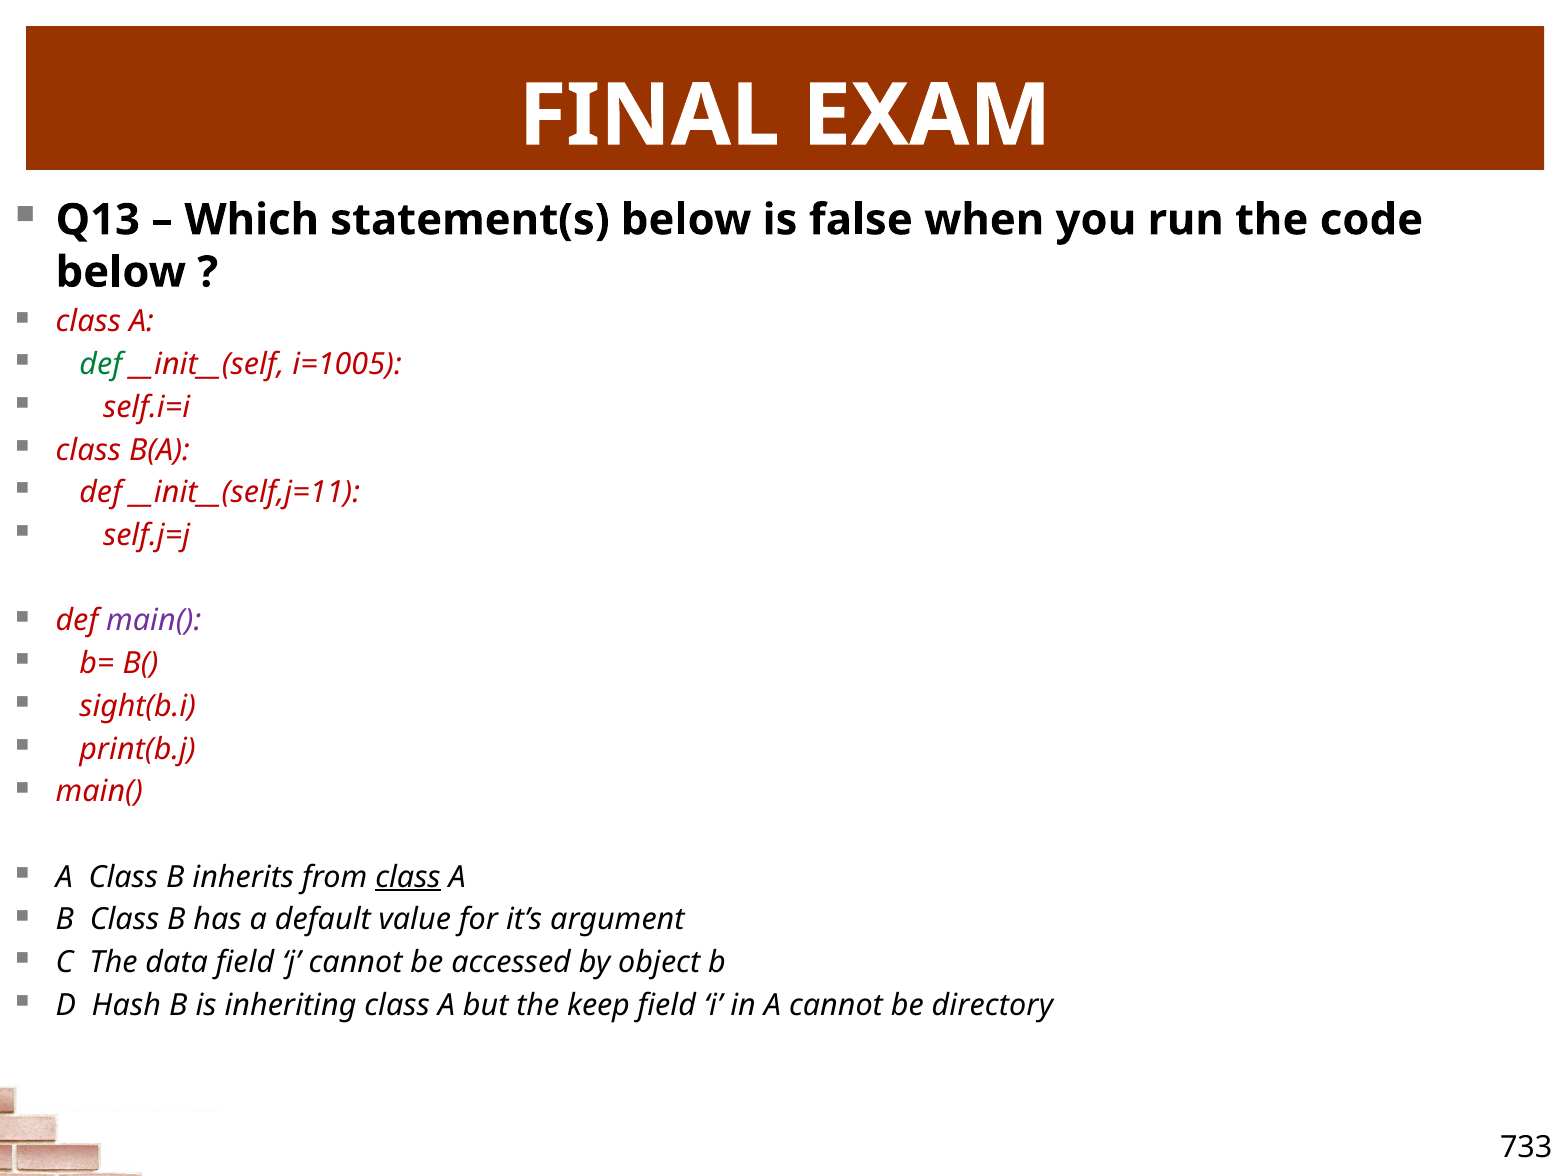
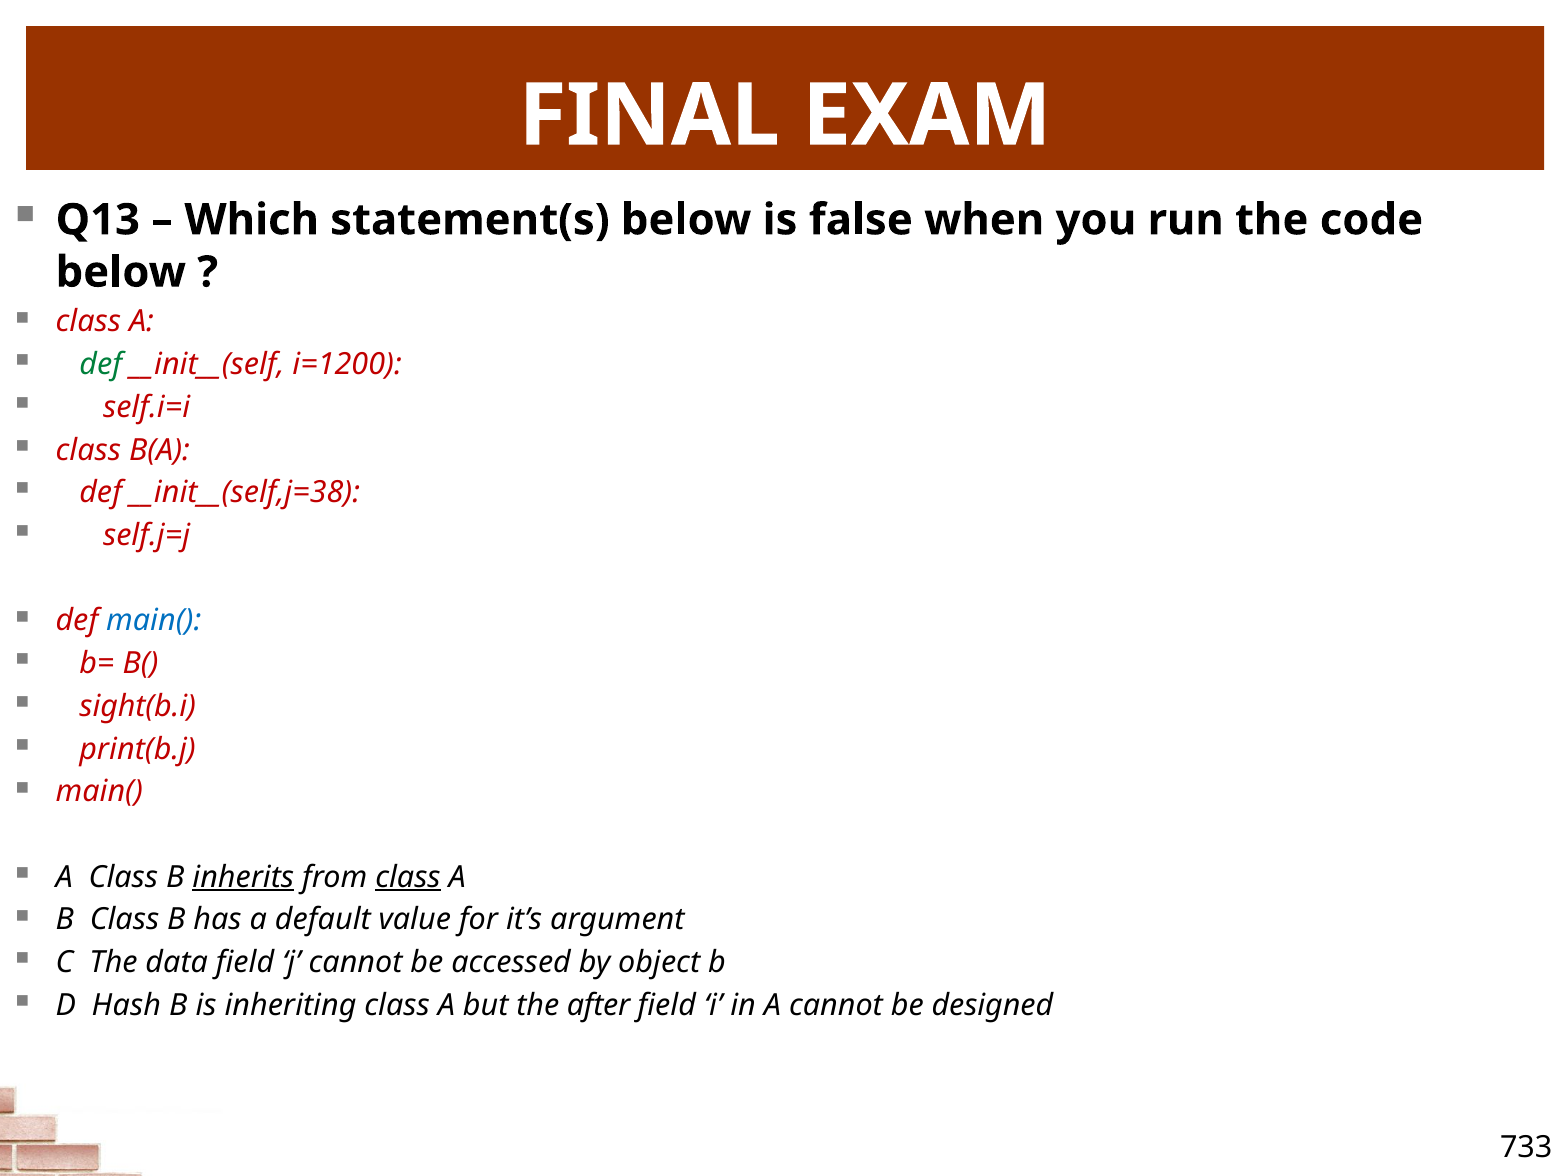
i=1005: i=1005 -> i=1200 (347, 365)
__init__(self,j=11: __init__(self,j=11 -> __init__(self,j=38 (245, 493)
main( colour: purple -> blue (154, 621)
inherits underline: none -> present (243, 877)
keep: keep -> after (599, 1005)
directory: directory -> designed (992, 1005)
